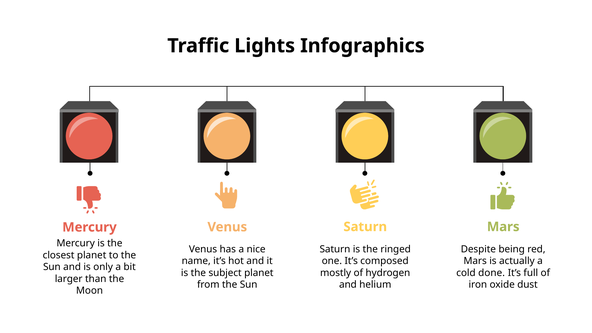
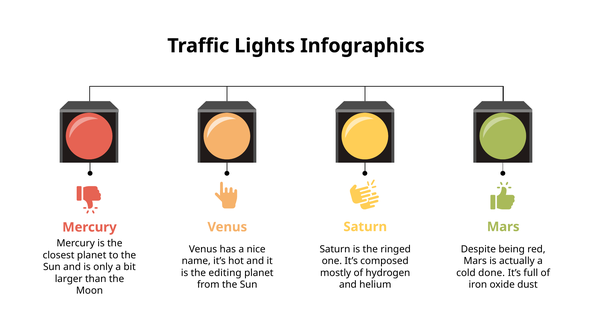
subject: subject -> editing (225, 273)
